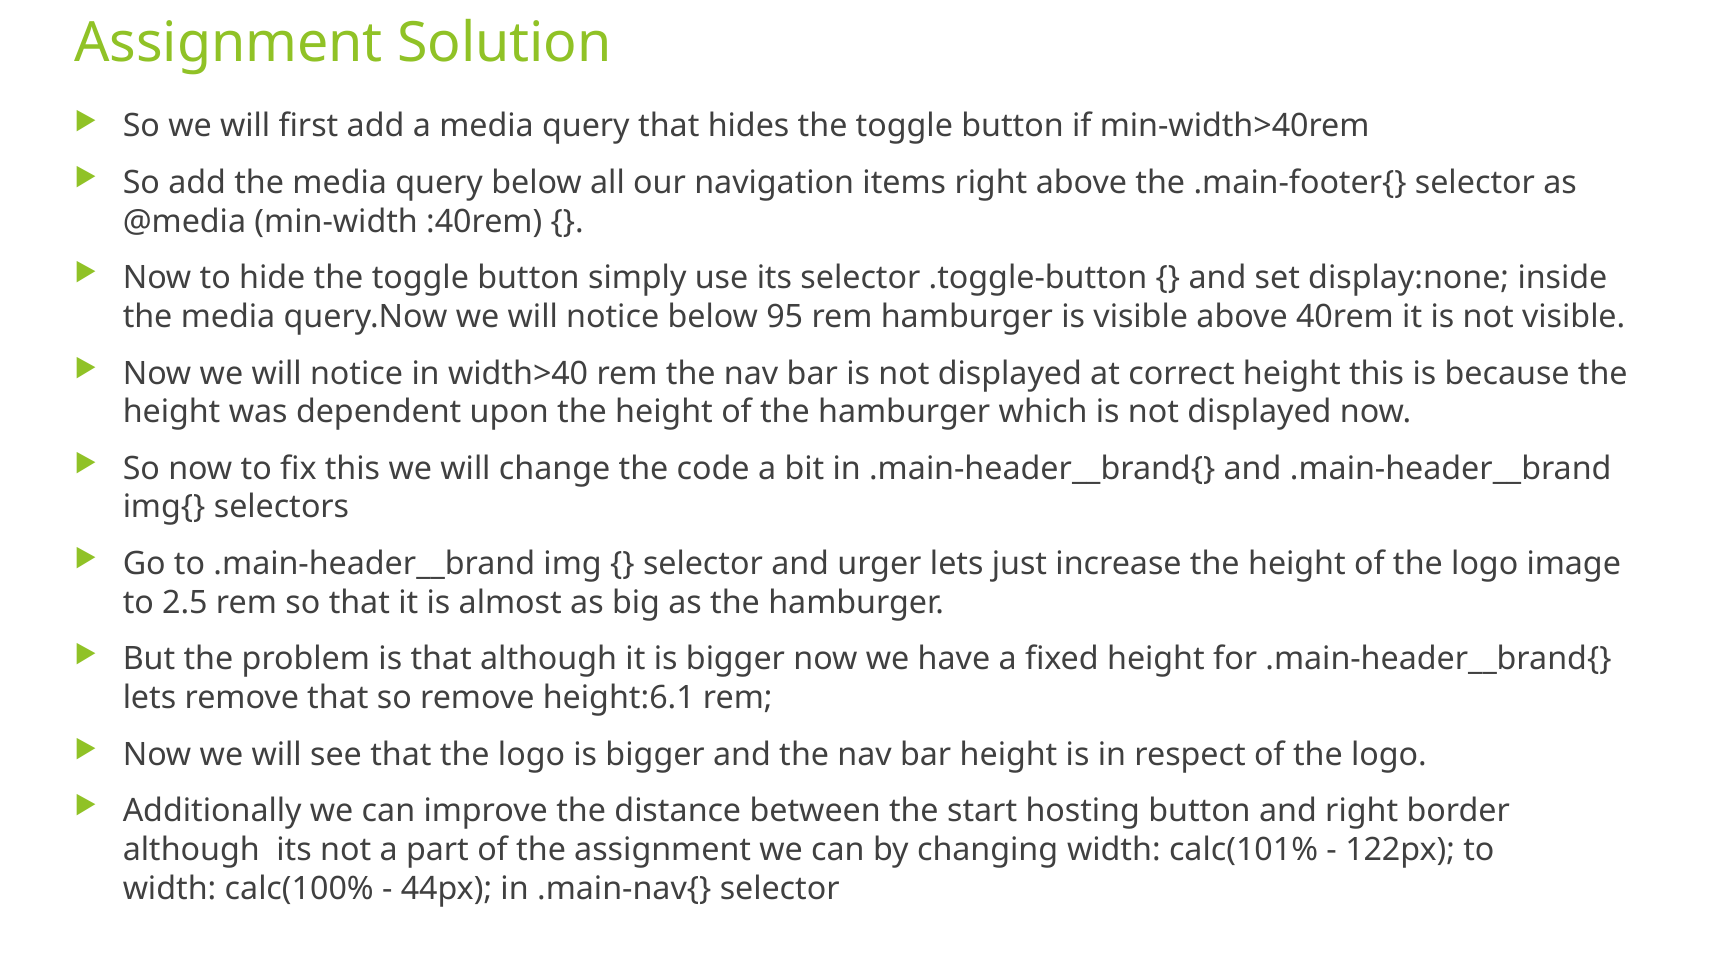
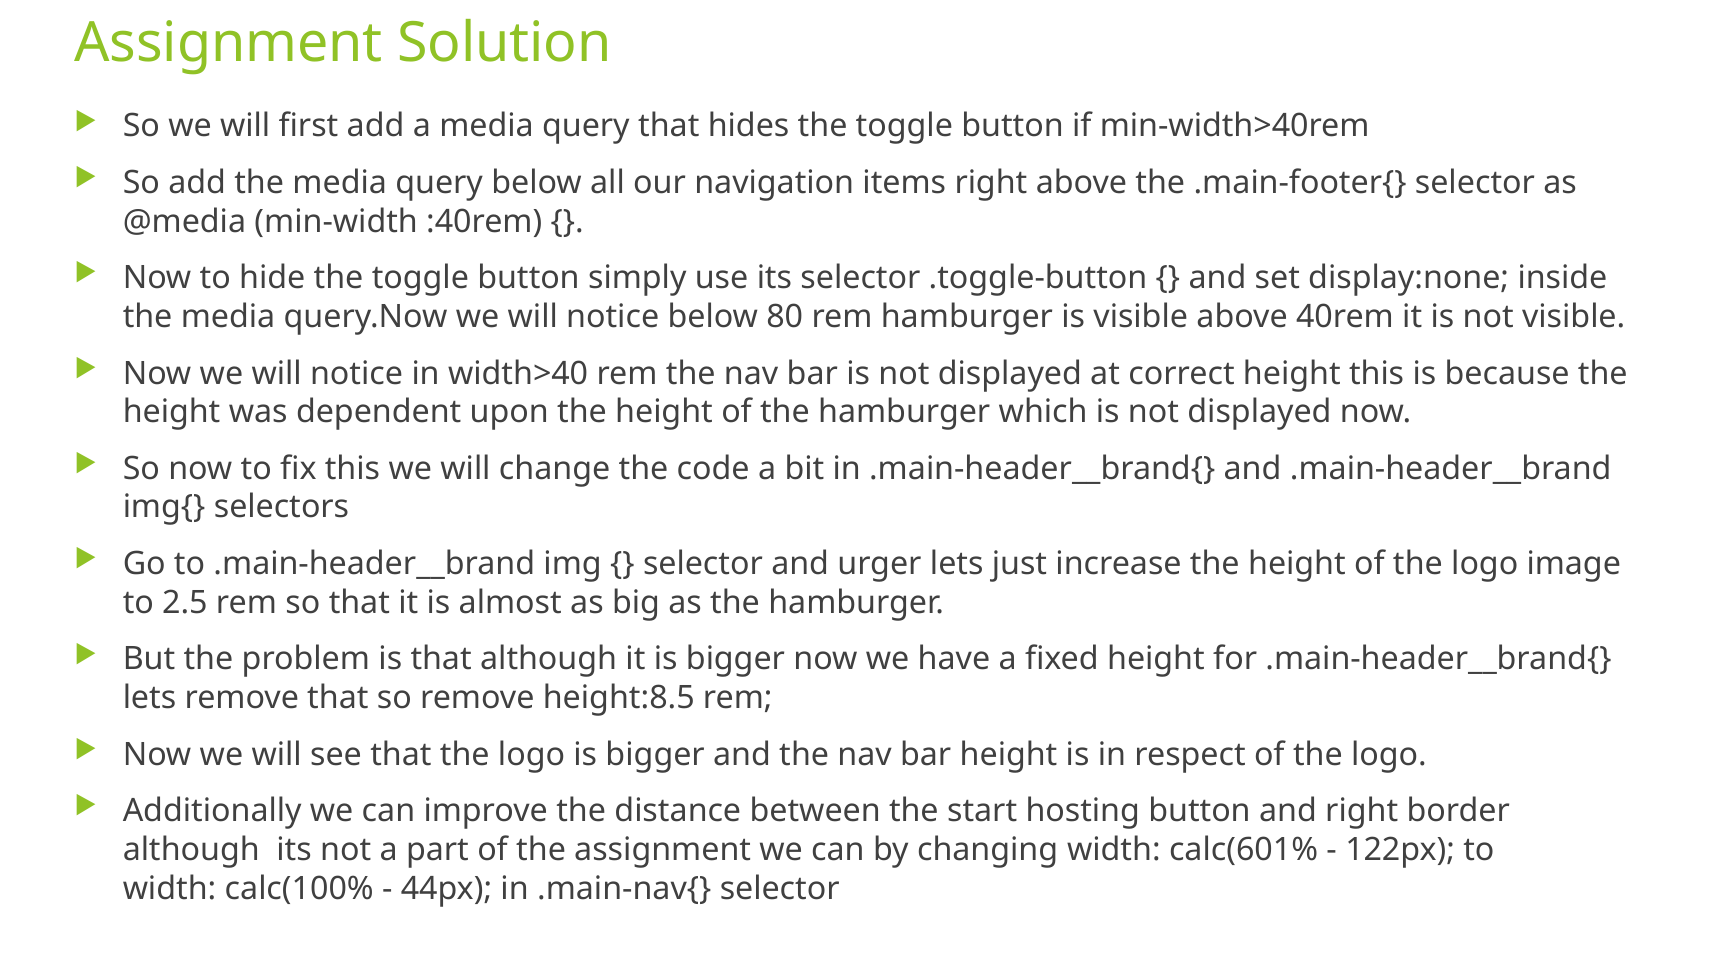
95: 95 -> 80 (785, 317)
height:6.1: height:6.1 -> height:8.5 (619, 698)
calc(101%: calc(101% -> calc(601% (1244, 850)
